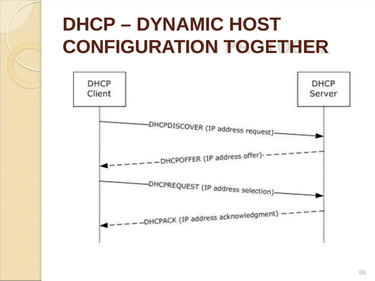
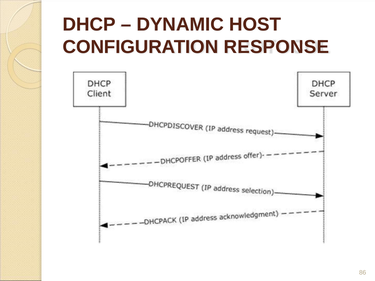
TOGETHER: TOGETHER -> RESPONSE (276, 47)
